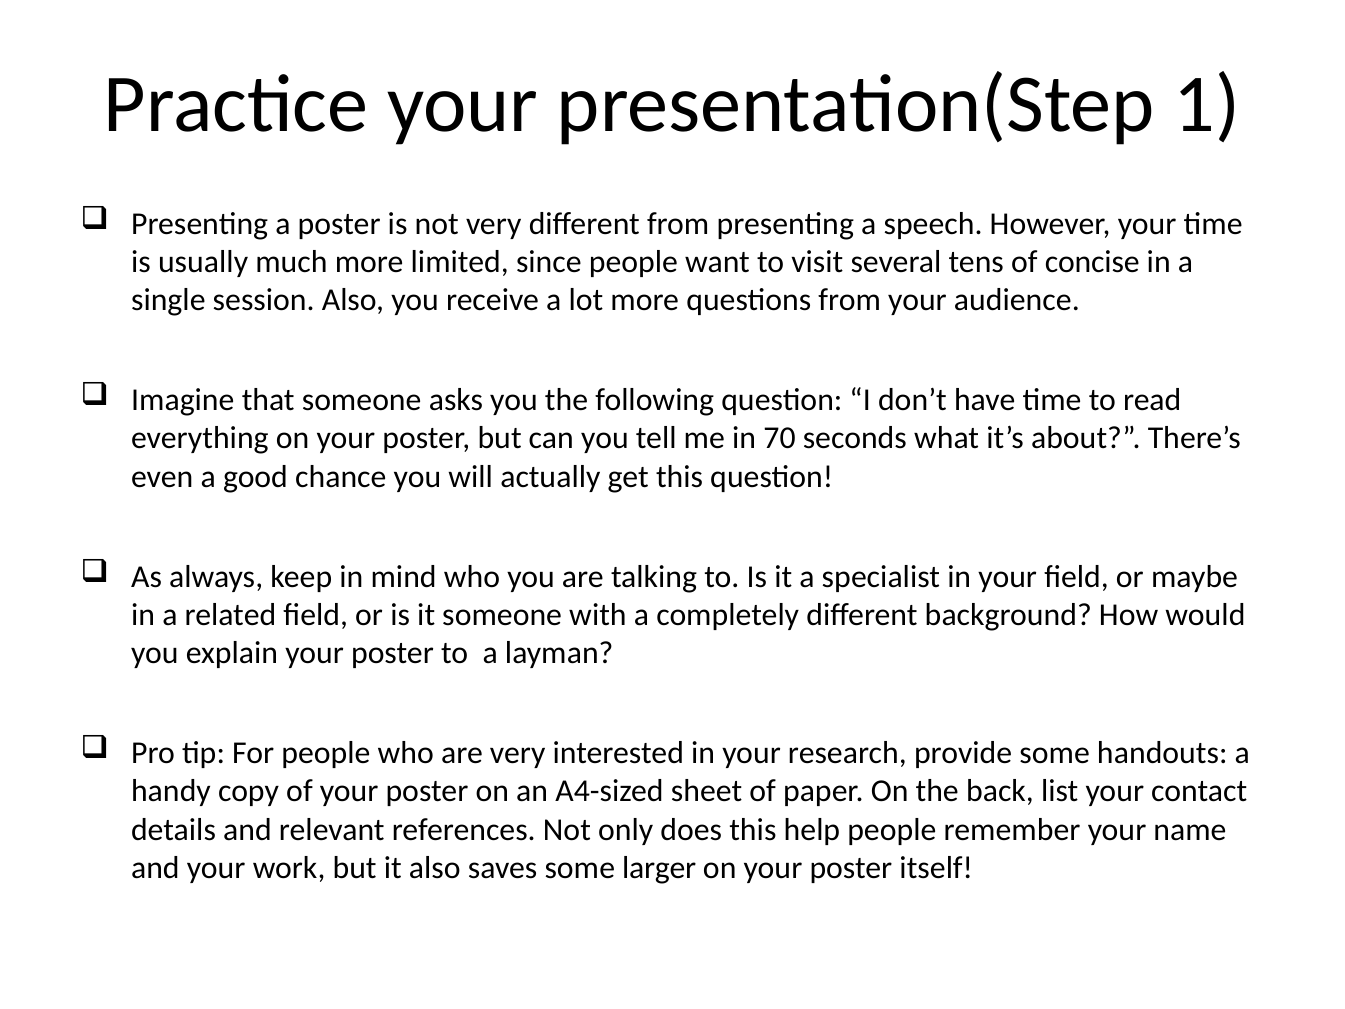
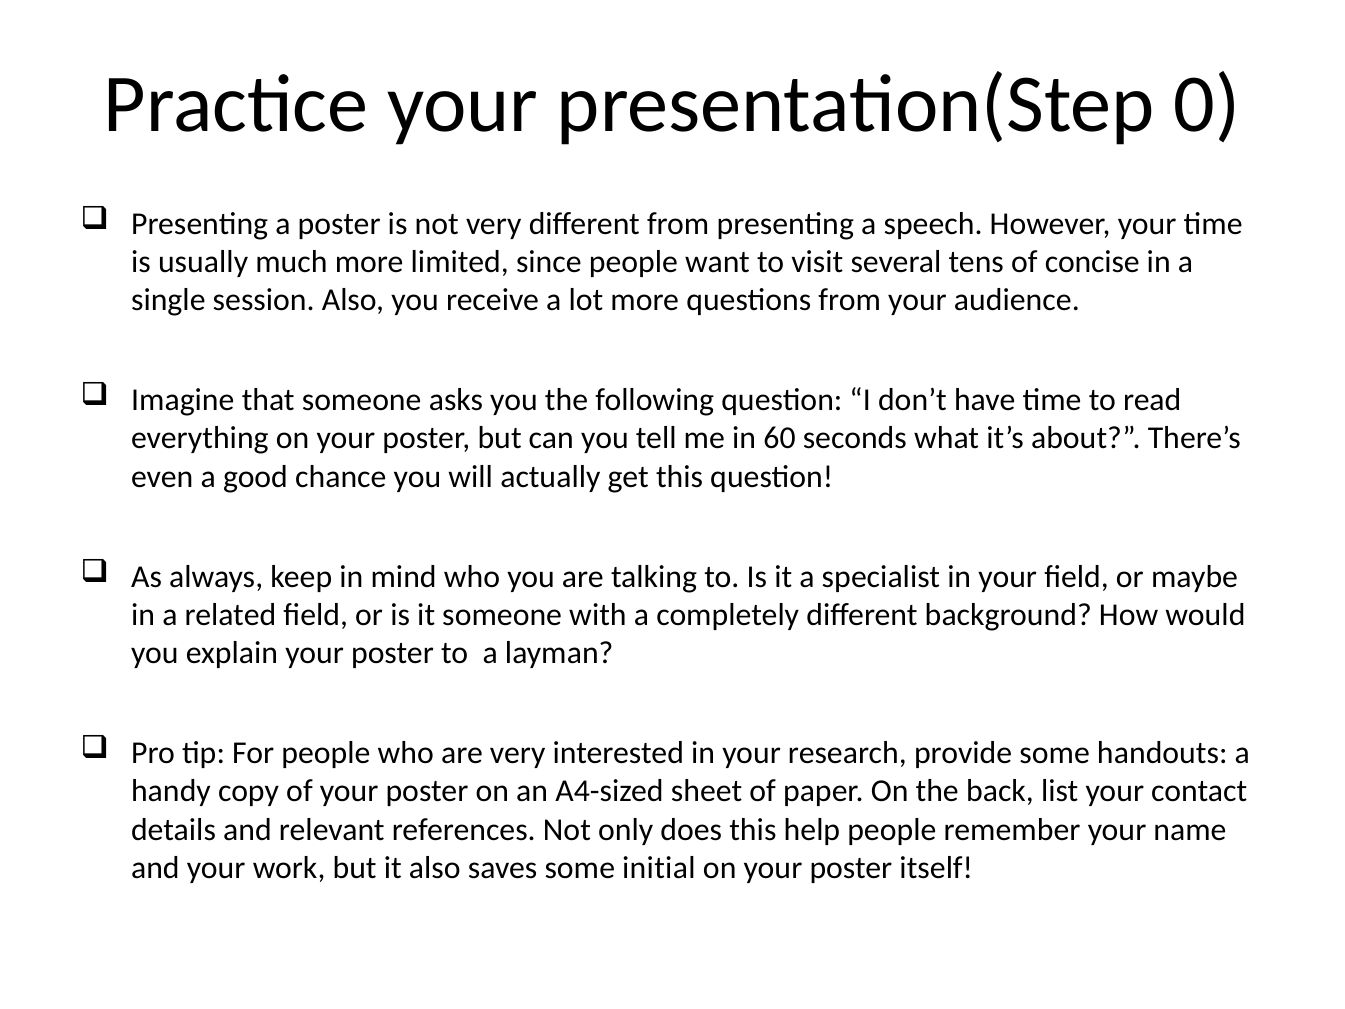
1: 1 -> 0 (1207, 104)
70: 70 -> 60 (780, 438)
larger: larger -> initial (659, 868)
